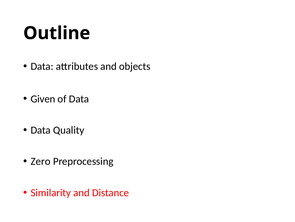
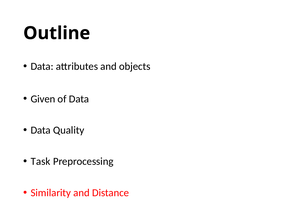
Zero: Zero -> Task (41, 161)
